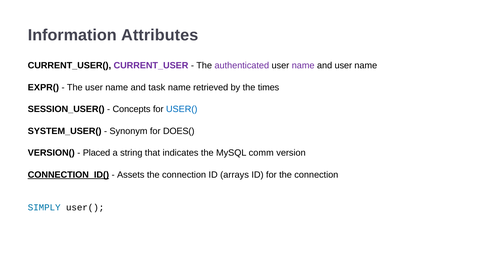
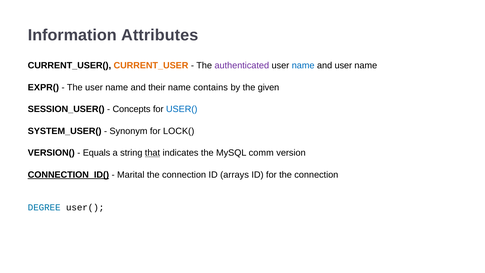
CURRENT_USER colour: purple -> orange (151, 65)
name colour: purple -> blue (303, 65)
task: task -> their (157, 87)
retrieved: retrieved -> contains (211, 87)
times: times -> given (269, 87)
DOES(: DOES( -> LOCK( (179, 131)
Placed: Placed -> Equals (97, 153)
that underline: none -> present (152, 153)
Assets: Assets -> Marital (131, 175)
SIMPLY: SIMPLY -> DEGREE (44, 207)
